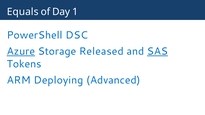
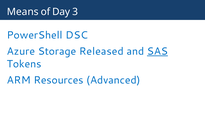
Equals: Equals -> Means (23, 12)
1: 1 -> 3 (75, 12)
Azure underline: present -> none (21, 52)
Deploying: Deploying -> Resources (59, 80)
